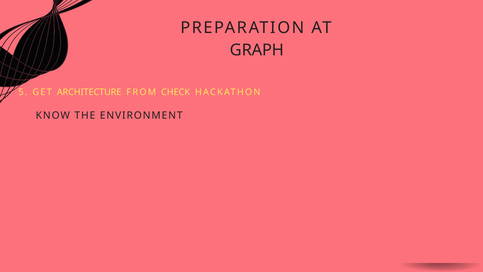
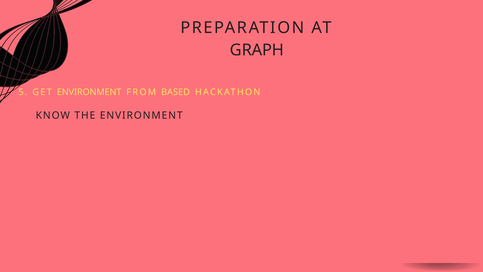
GET ARCHITECTURE: ARCHITECTURE -> ENVIRONMENT (89, 92)
CHECK: CHECK -> BASED (176, 92)
